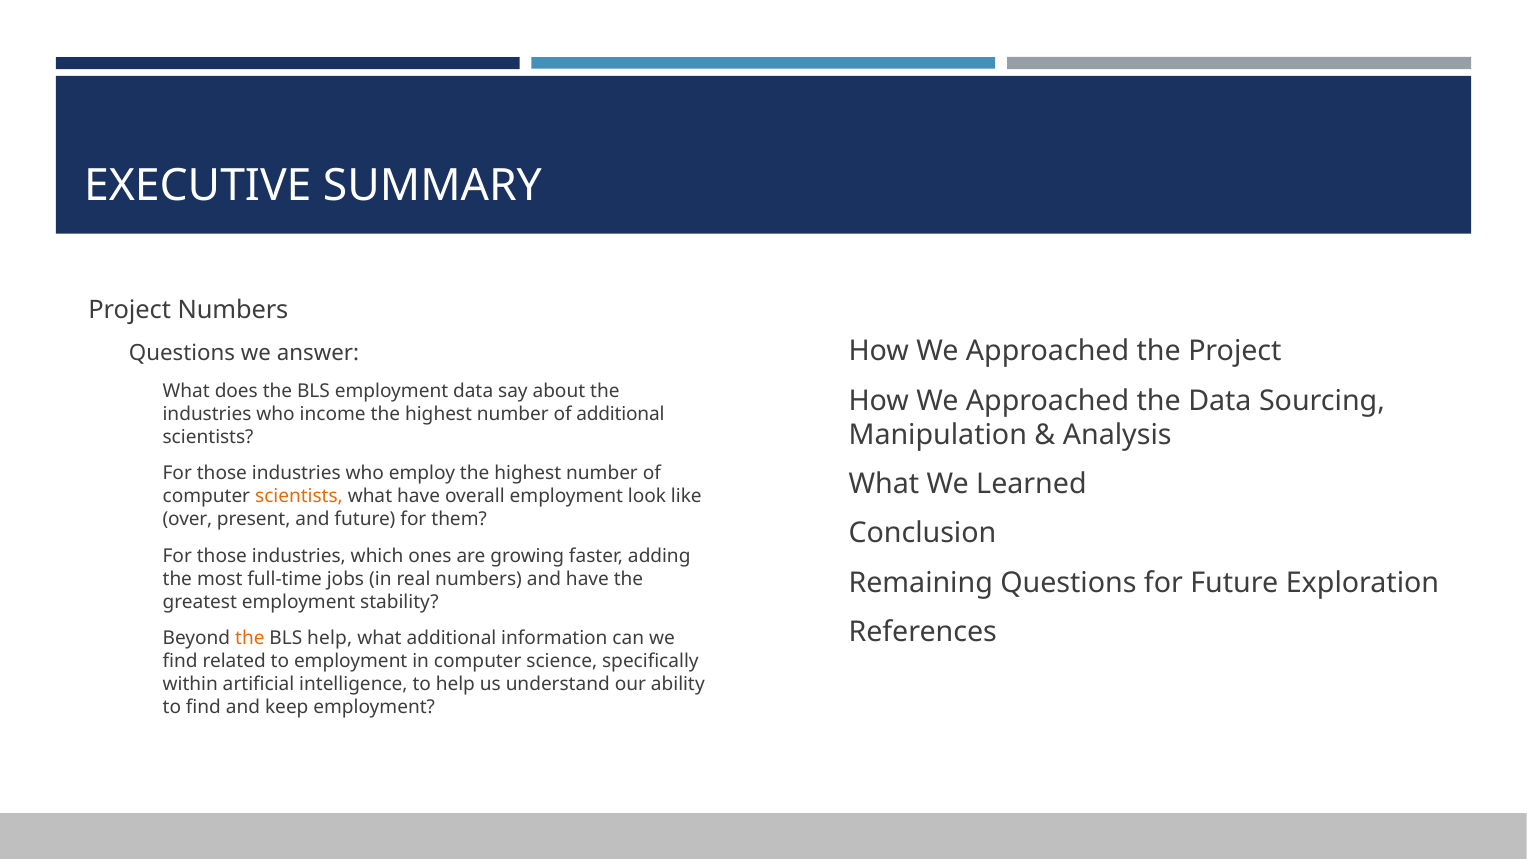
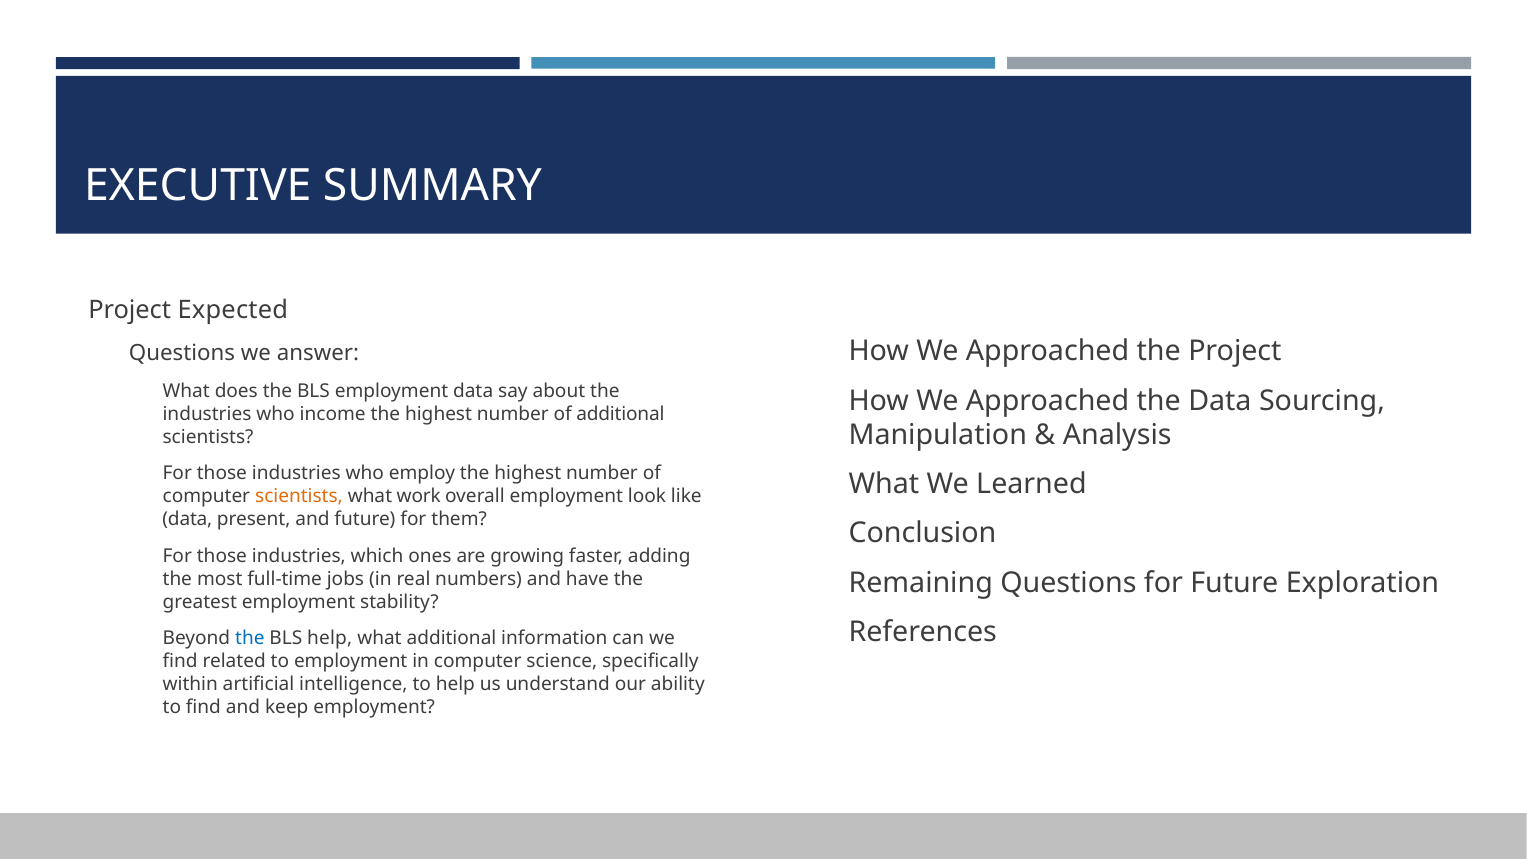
Project Numbers: Numbers -> Expected (233, 310)
what have: have -> work (419, 496)
over: over -> data (187, 519)
the colour: orange -> blue (250, 638)
